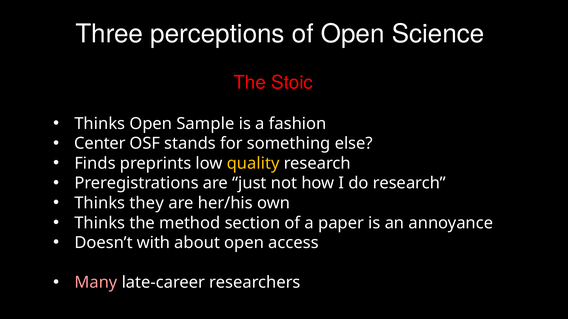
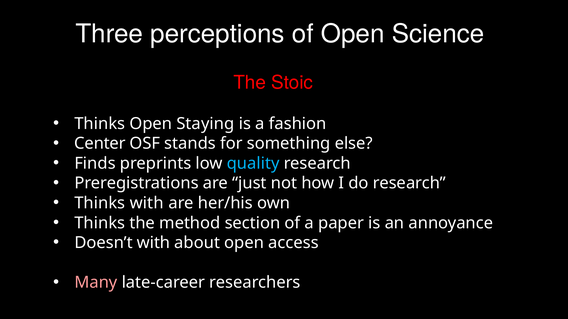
Sample: Sample -> Staying (205, 124)
quality colour: yellow -> light blue (253, 164)
Thinks they: they -> with (147, 203)
